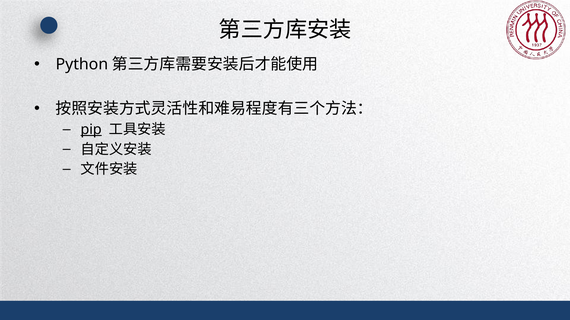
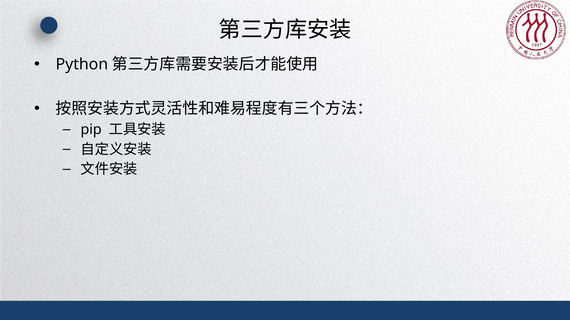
pip underline: present -> none (91, 130)
